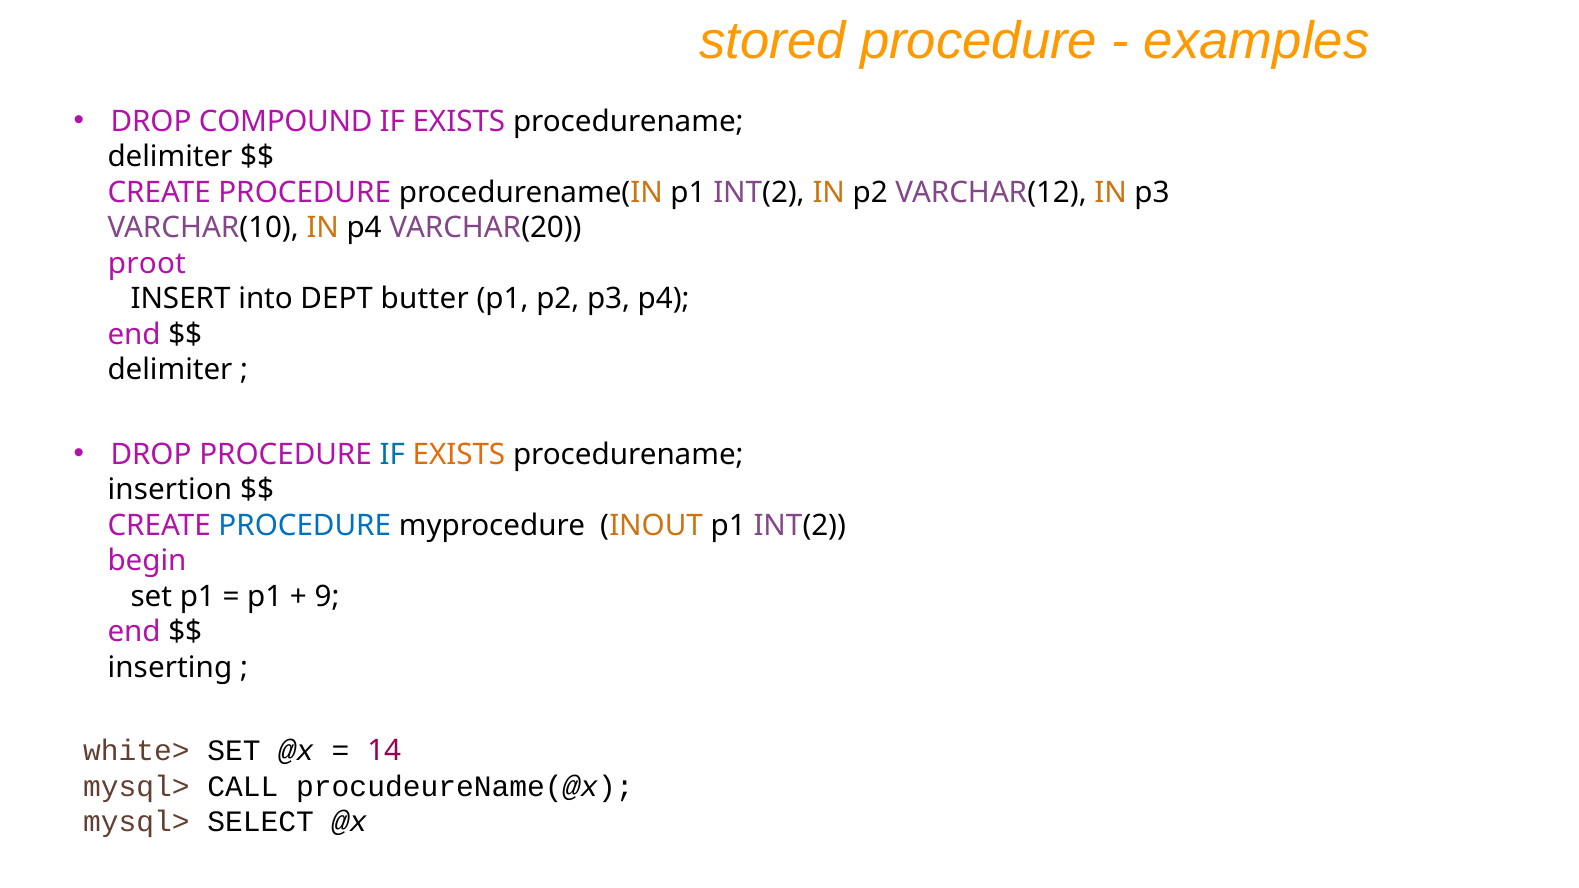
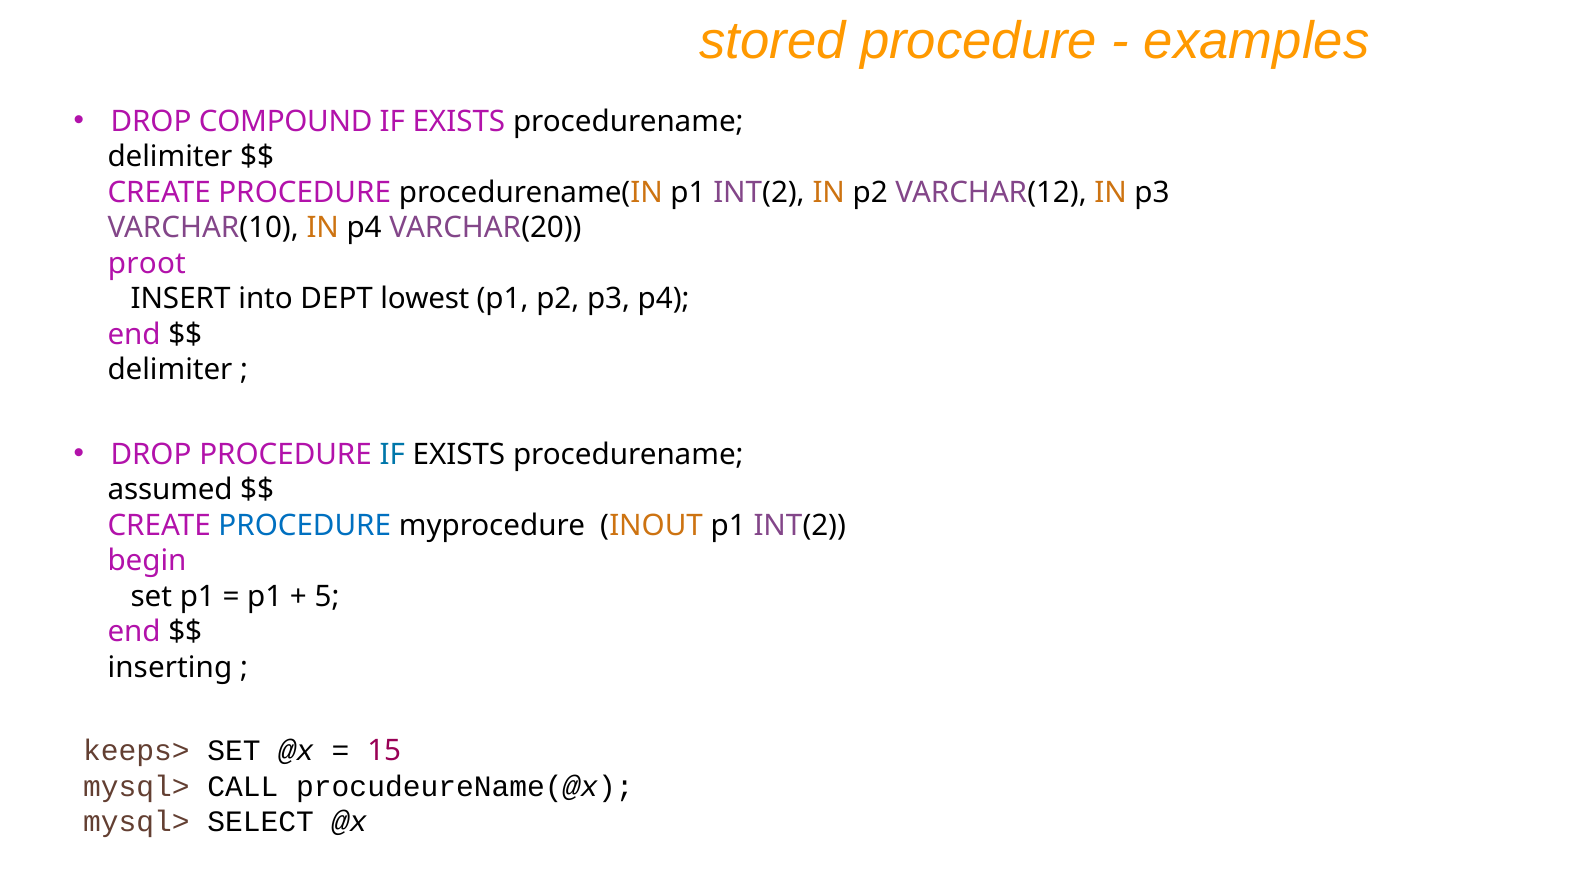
butter: butter -> lowest (425, 299)
EXISTS colour: orange -> black (459, 454)
insertion: insertion -> assumed (170, 490)
9: 9 -> 5 (327, 597)
white>: white> -> keeps> (136, 751)
14: 14 -> 15 (384, 751)
